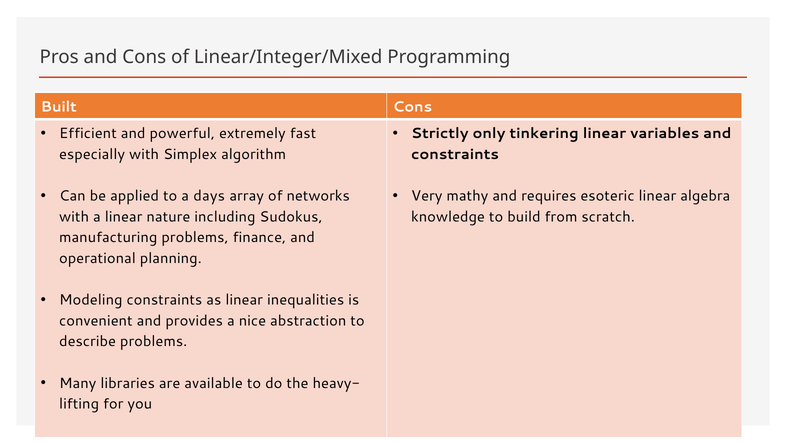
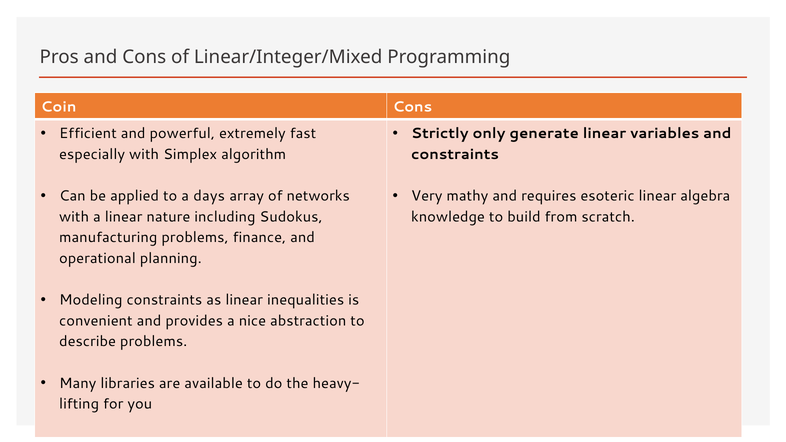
Built: Built -> Coin (59, 107)
tinkering: tinkering -> generate (544, 133)
